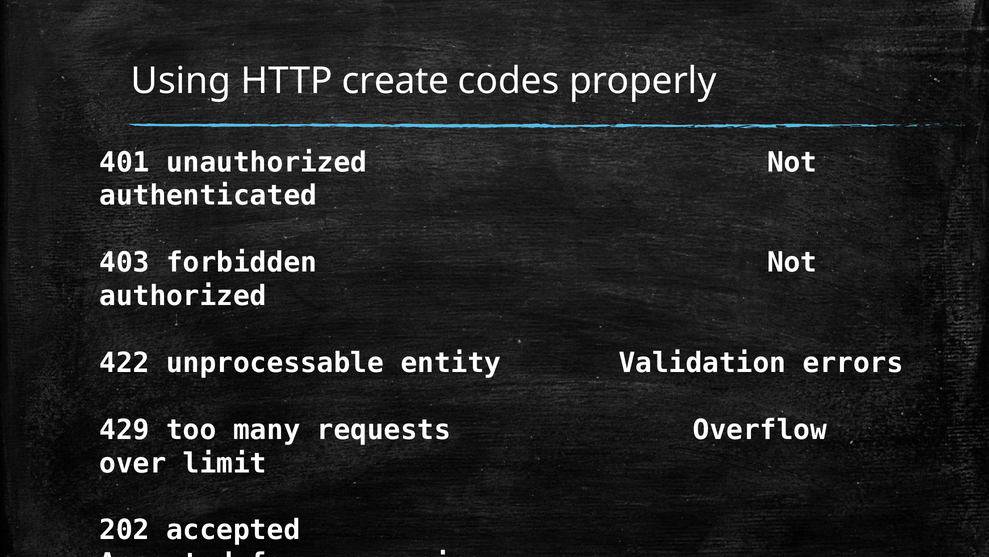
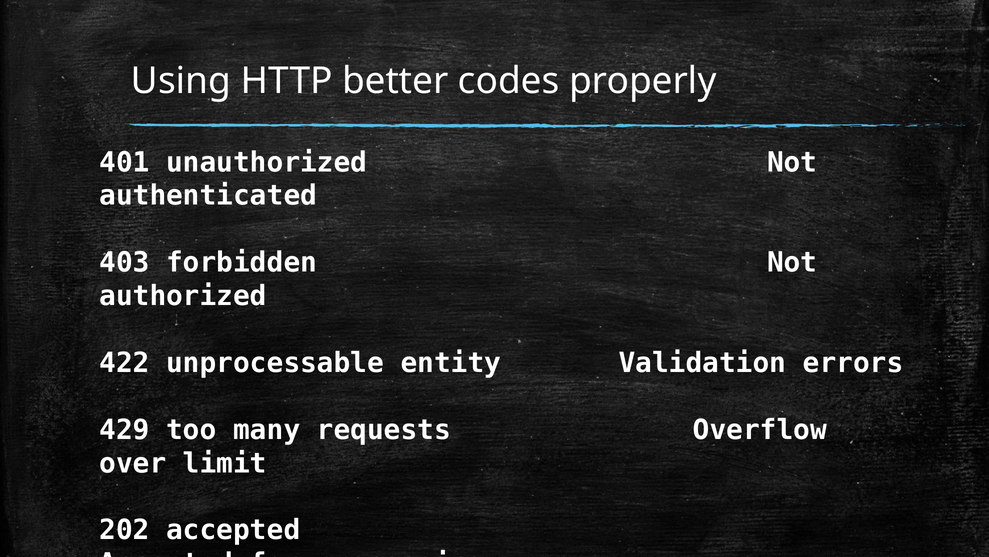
create: create -> better (395, 81)
